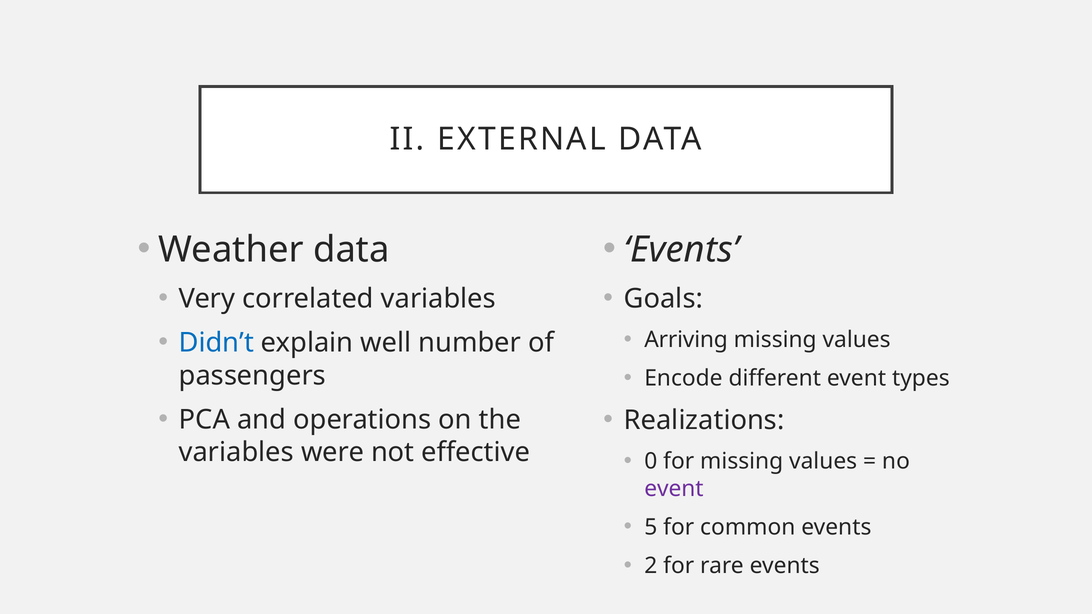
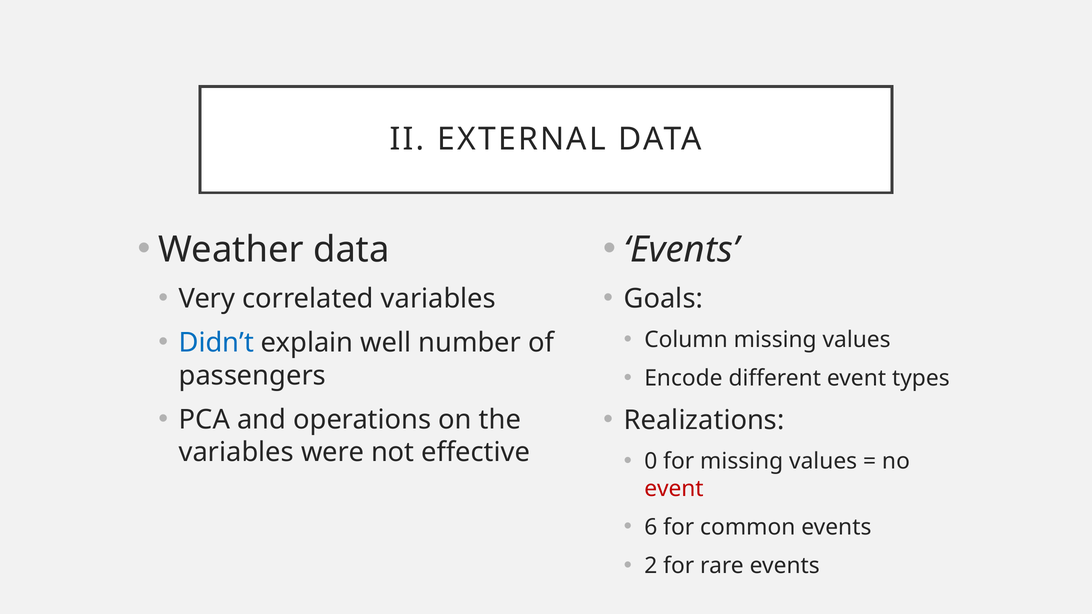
Arriving: Arriving -> Column (686, 340)
event colour: purple -> red (674, 489)
5: 5 -> 6 (651, 527)
